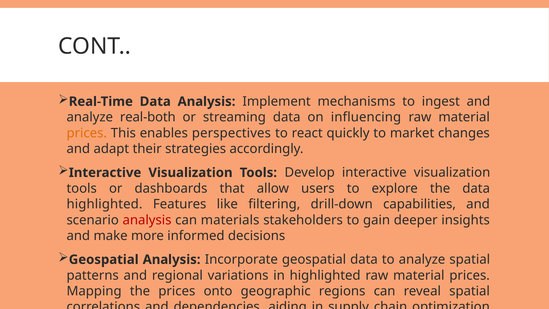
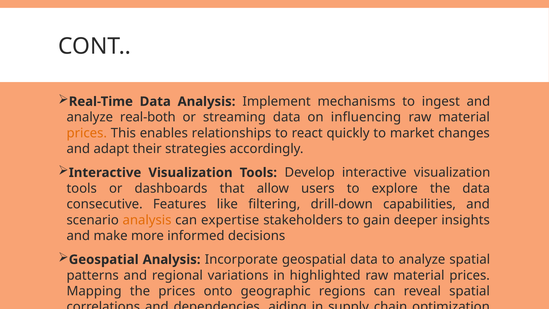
perspectives: perspectives -> relationships (231, 133)
highlighted: highlighted -> consecutive (105, 204)
analysis colour: red -> orange (147, 220)
materials: materials -> expertise (230, 220)
